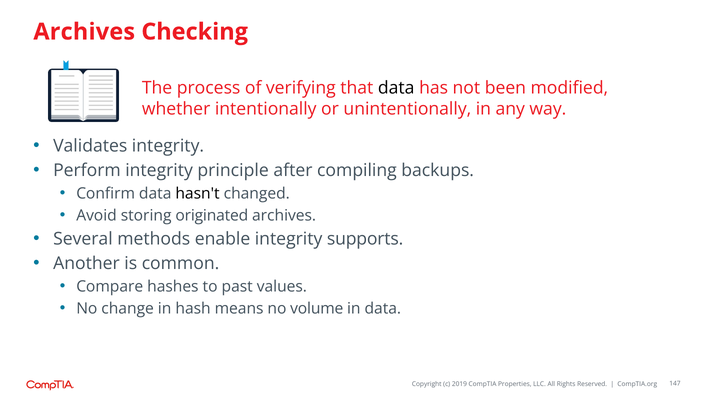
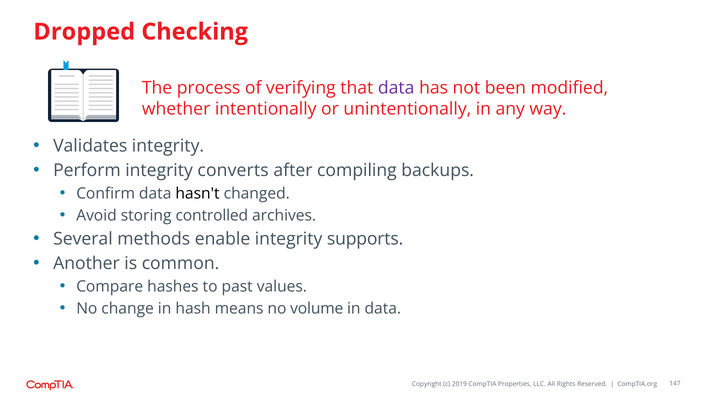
Archives: Archives -> Dropped (84, 32)
data colour: black -> purple (396, 88)
principle: principle -> converts (233, 171)
originated: originated -> controlled (212, 215)
